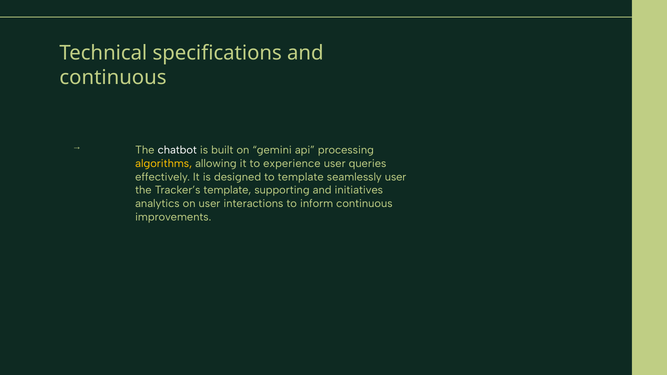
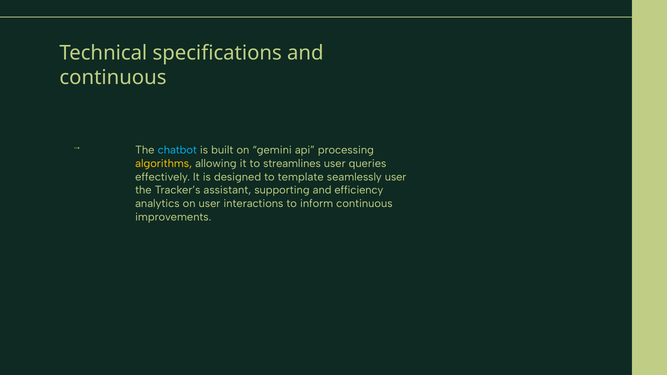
chatbot colour: white -> light blue (177, 150)
experience: experience -> streamlines (292, 164)
Tracker’s template: template -> assistant (227, 190)
initiatives: initiatives -> efficiency (359, 190)
